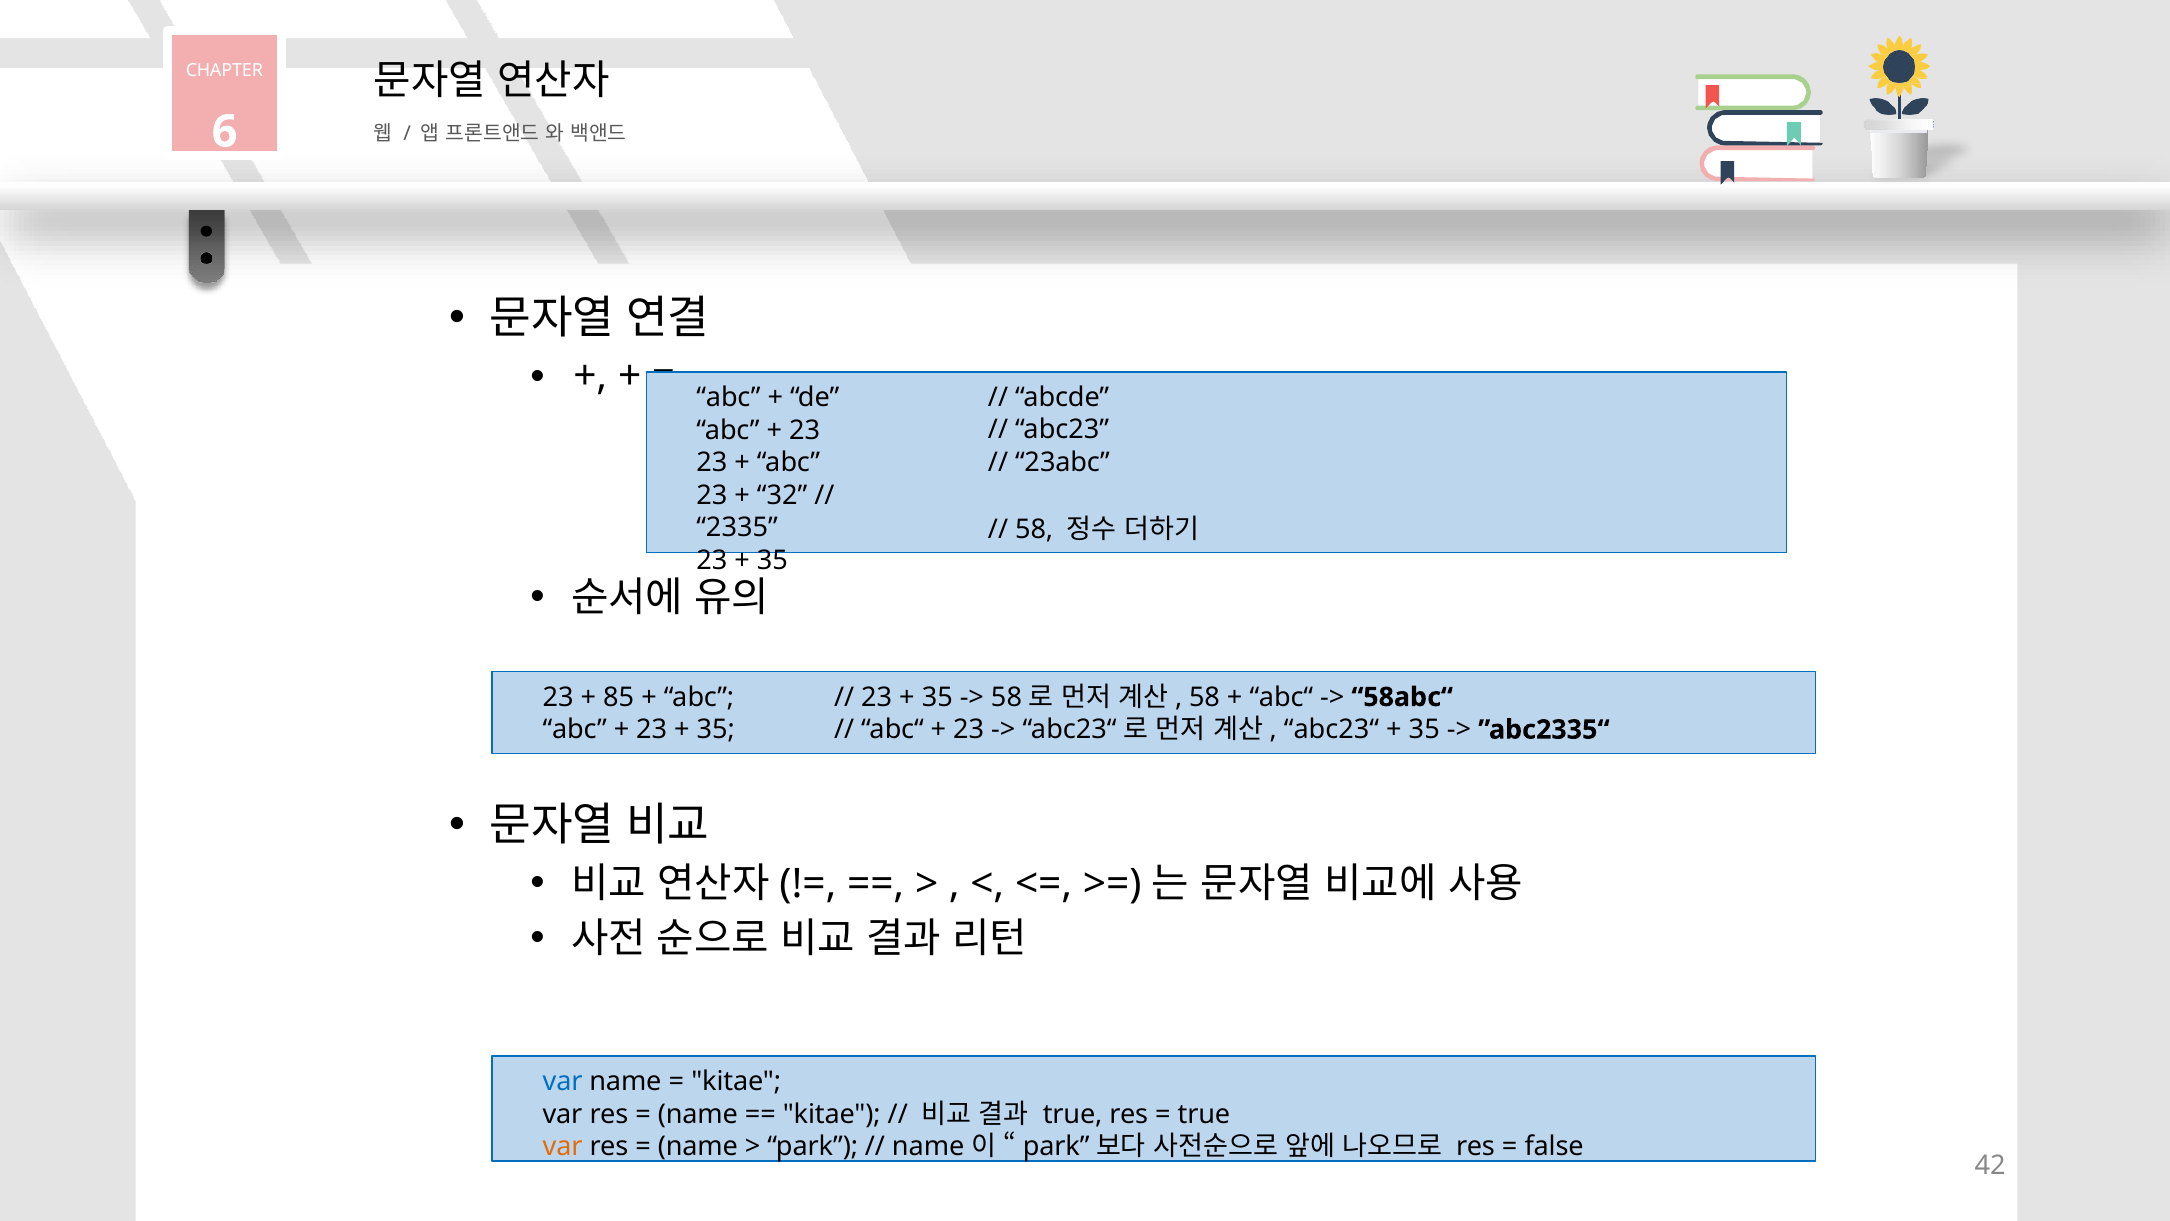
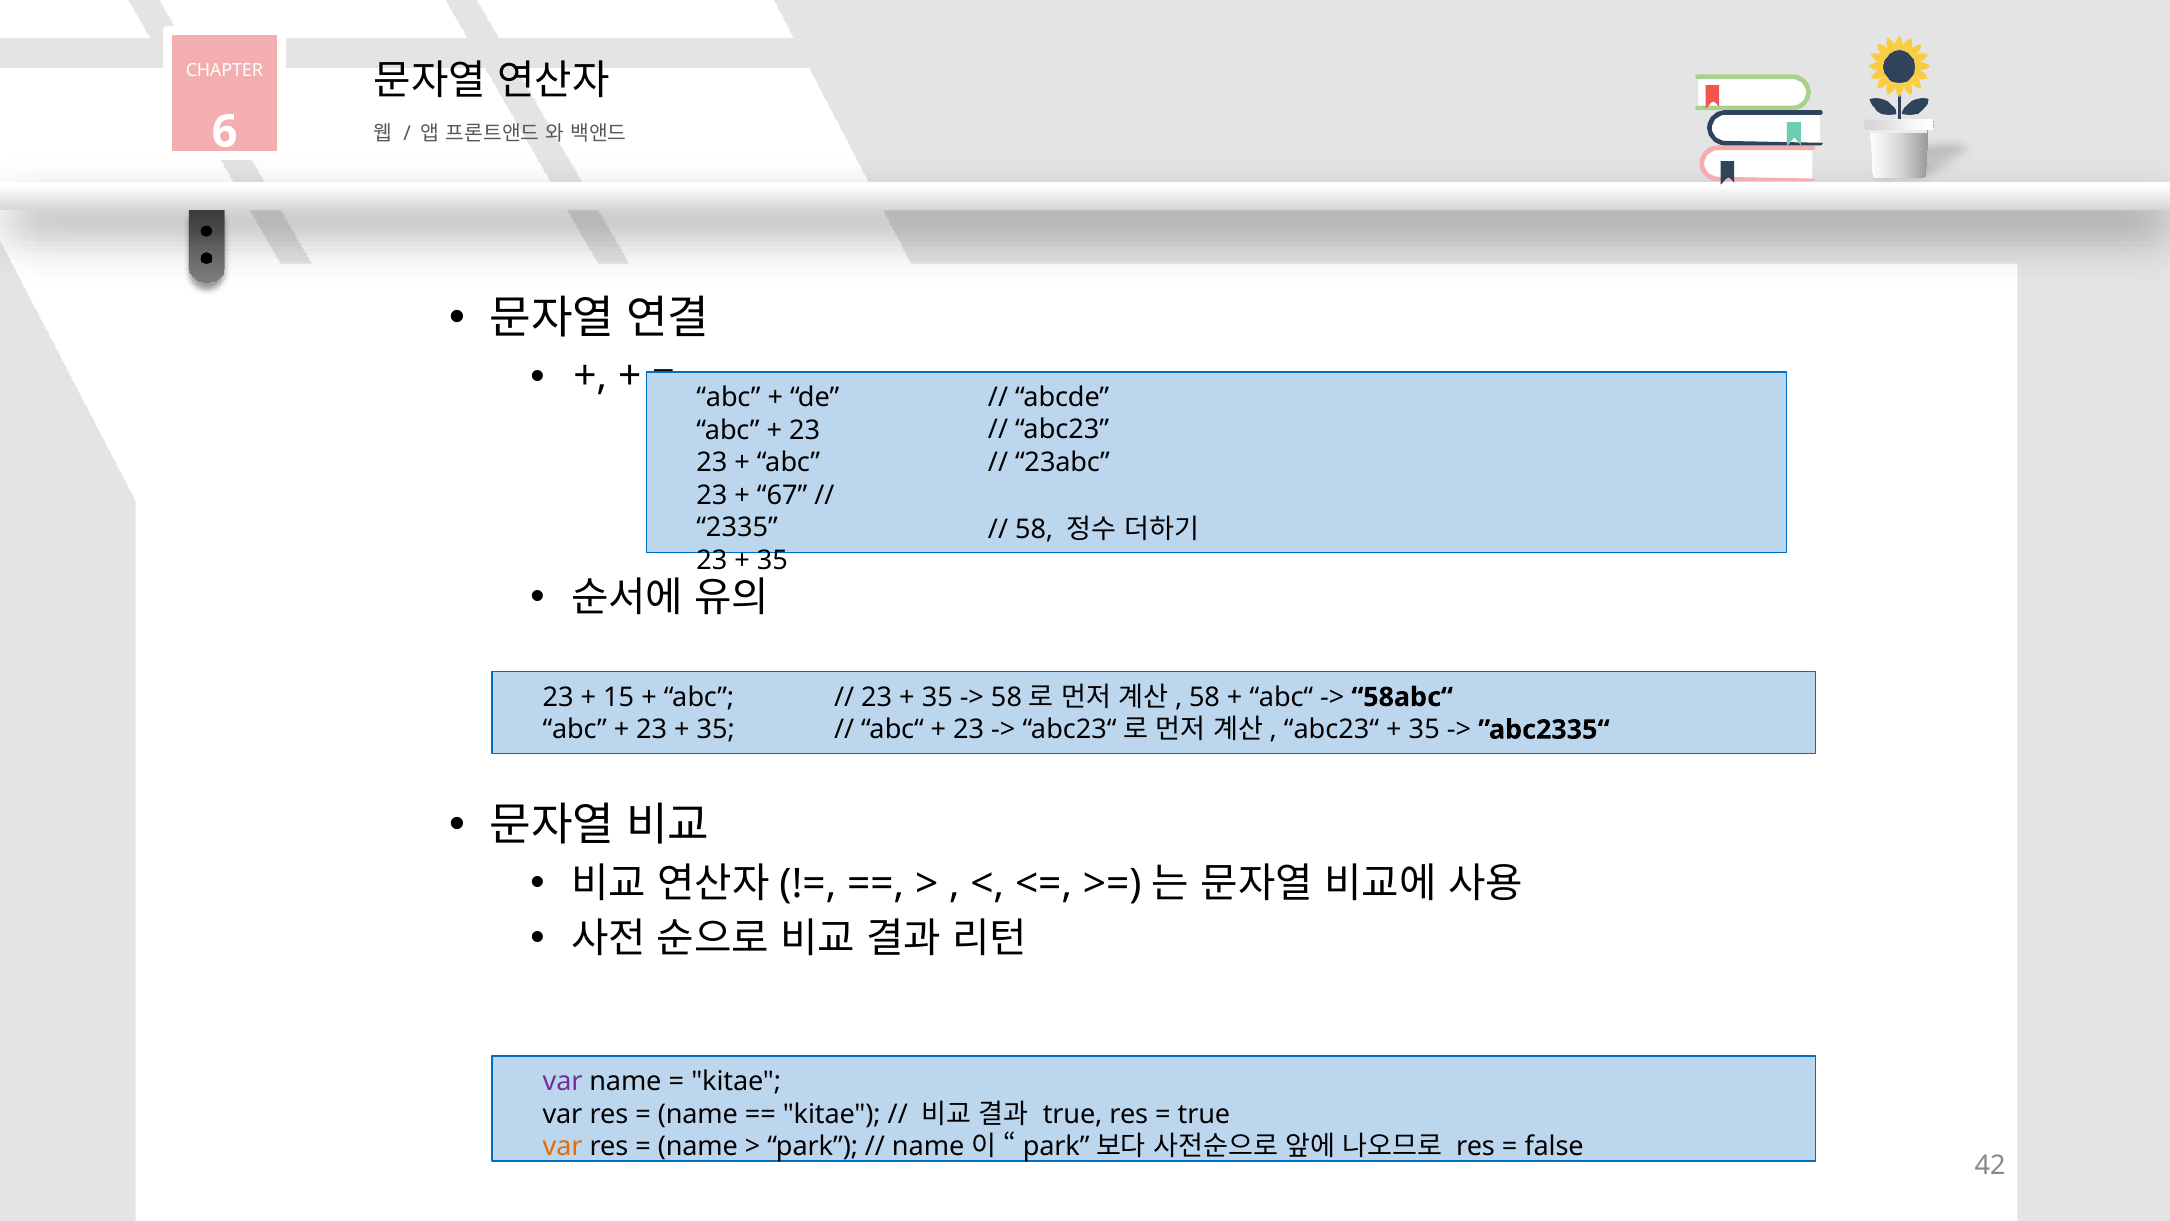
32: 32 -> 67 (782, 495)
85: 85 -> 15 (619, 697)
var colour: blue -> purple (563, 1081)
